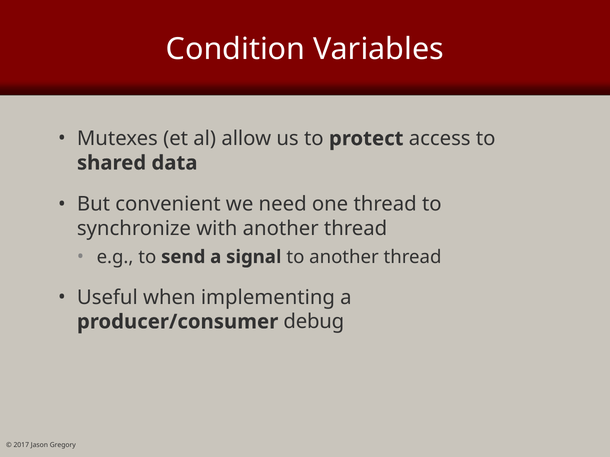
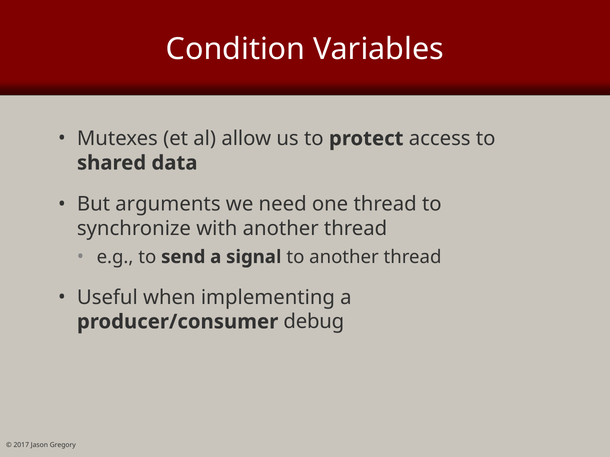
convenient: convenient -> arguments (168, 204)
